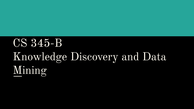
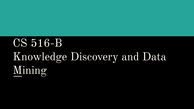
345-B: 345-B -> 516-B (46, 43)
